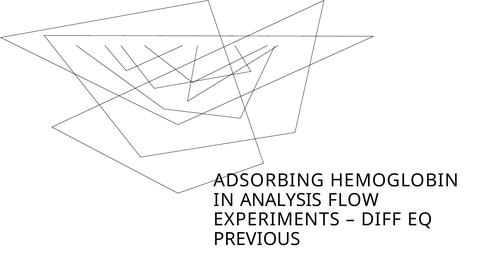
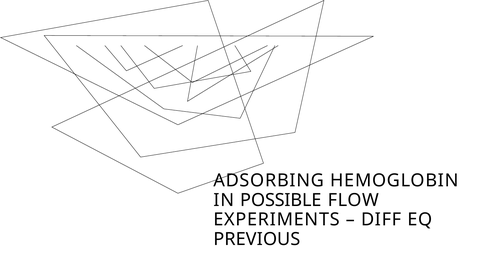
ANALYSIS: ANALYSIS -> POSSIBLE (281, 200)
